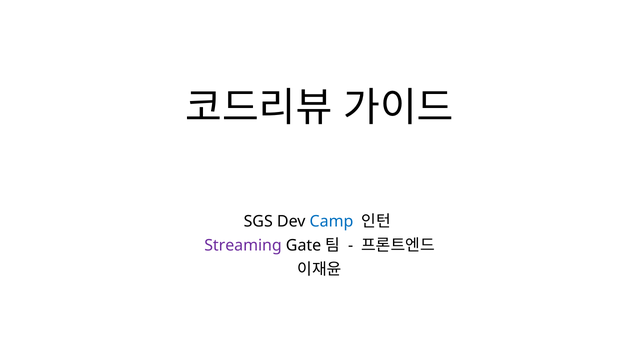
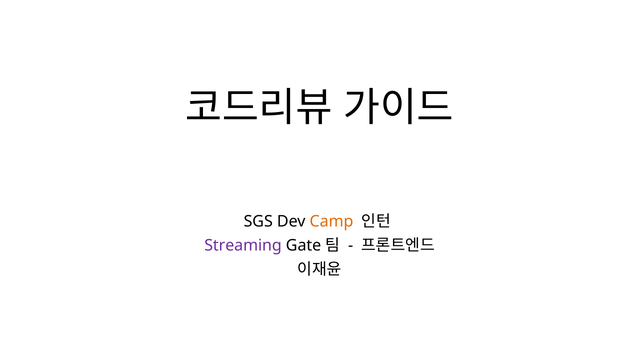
Camp colour: blue -> orange (331, 221)
